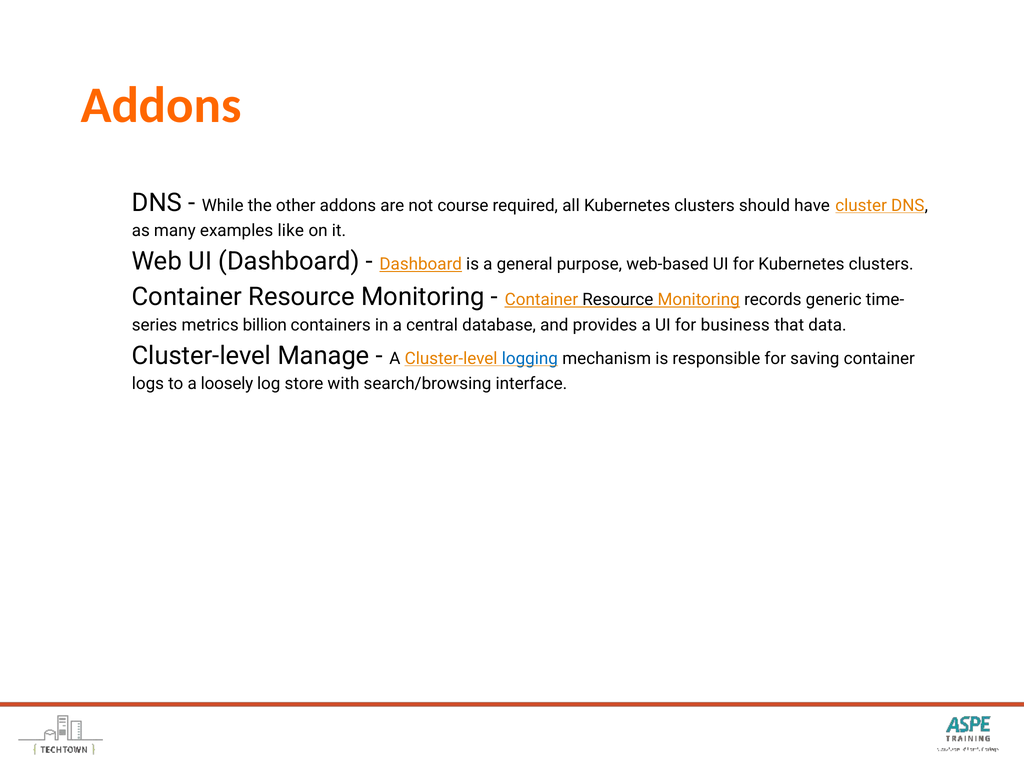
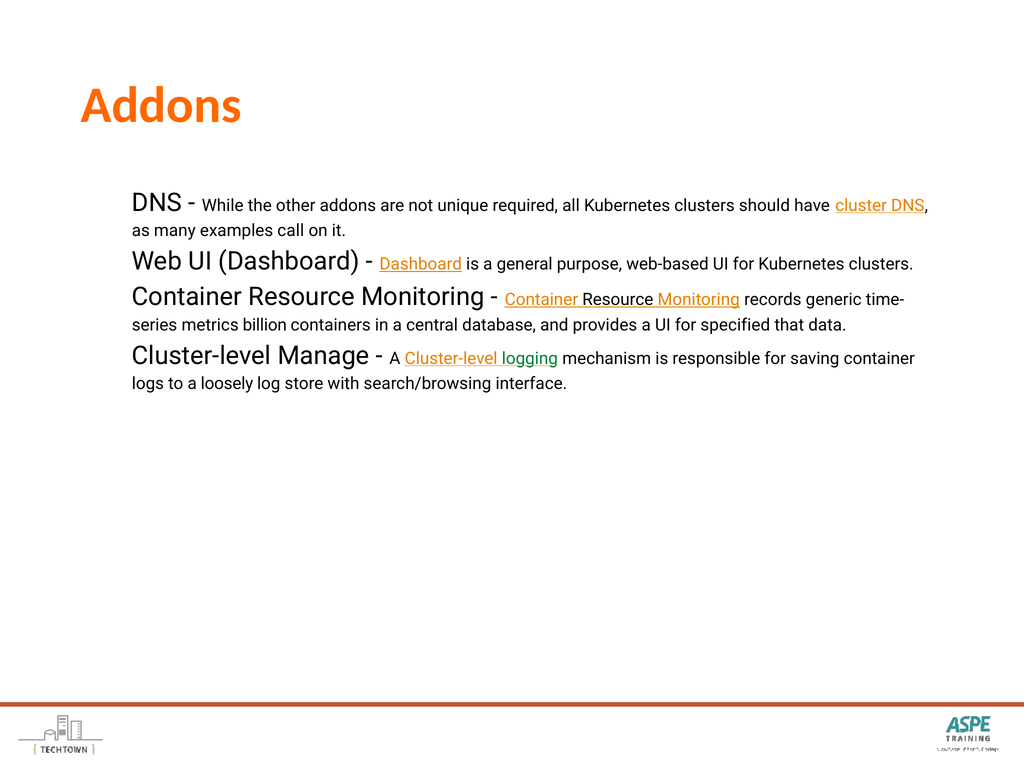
course: course -> unique (463, 205)
like: like -> call (291, 231)
business: business -> specified (735, 325)
logging colour: blue -> green (530, 358)
